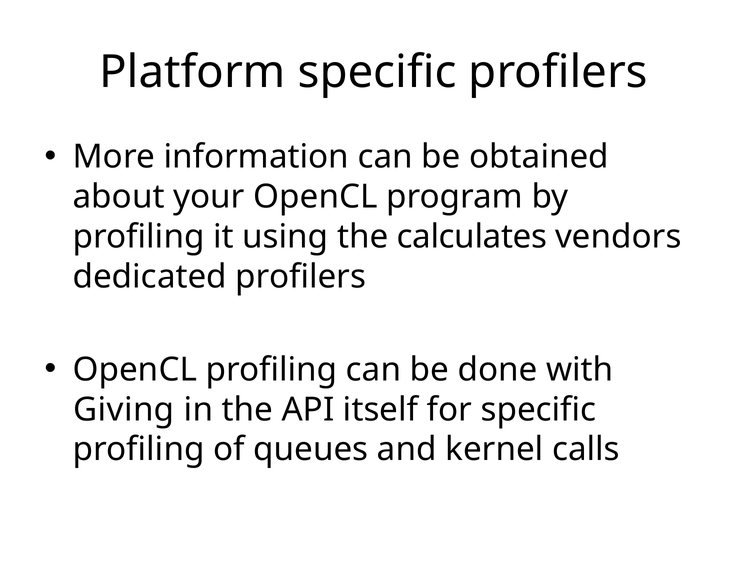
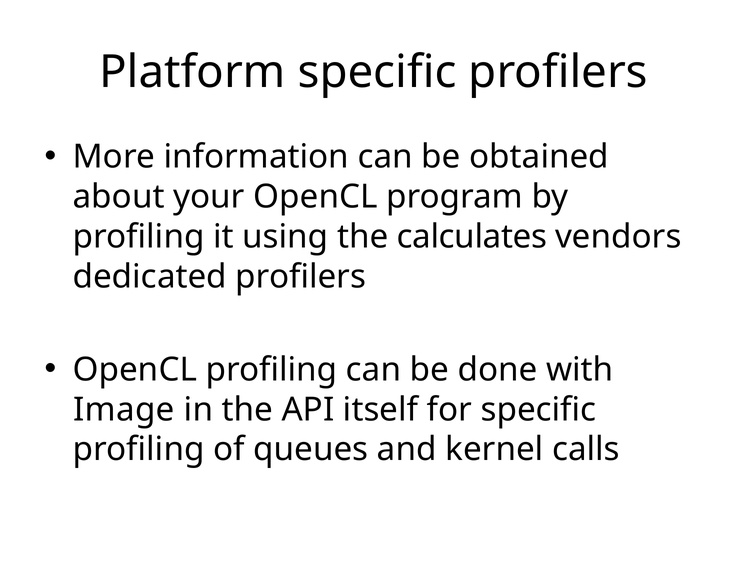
Giving: Giving -> Image (124, 410)
